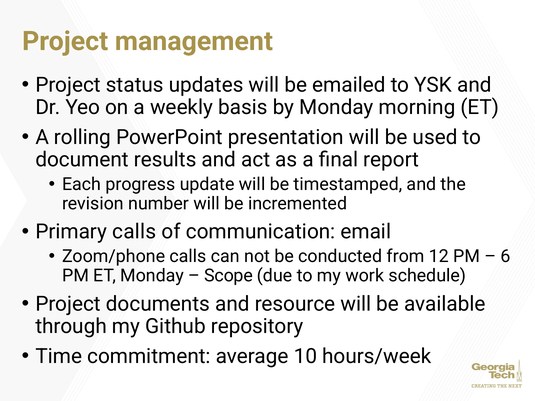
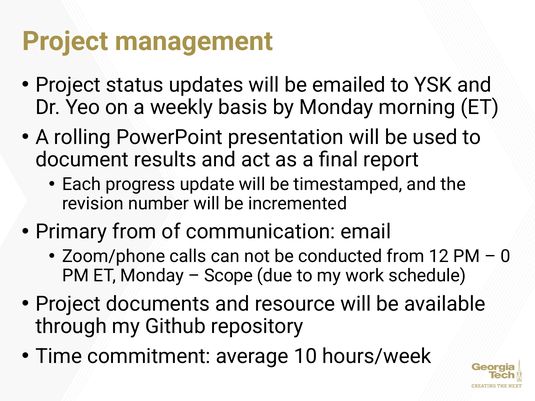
Primary calls: calls -> from (134, 232)
6: 6 -> 0 (506, 256)
